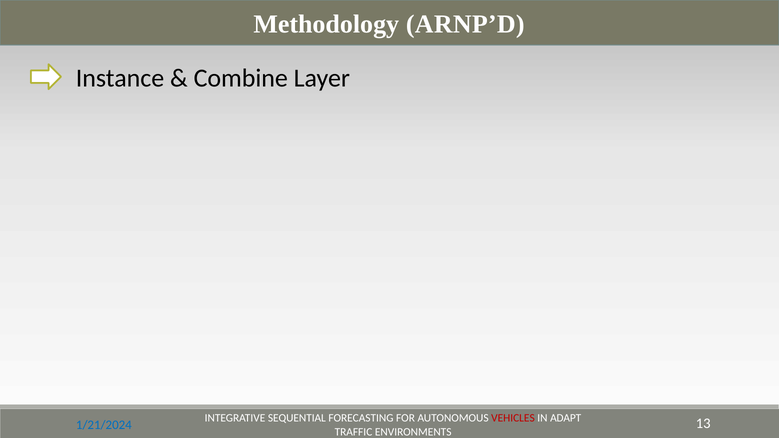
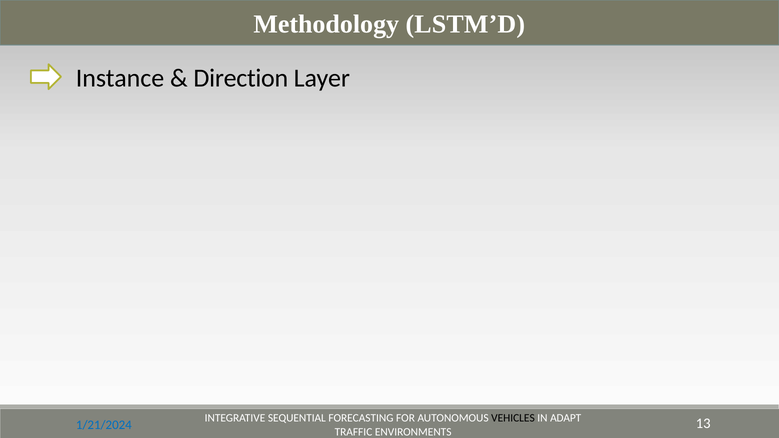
ARNP’D: ARNP’D -> LSTM’D (465, 24)
Combine: Combine -> Direction (241, 78)
VEHICLES colour: red -> black (513, 418)
